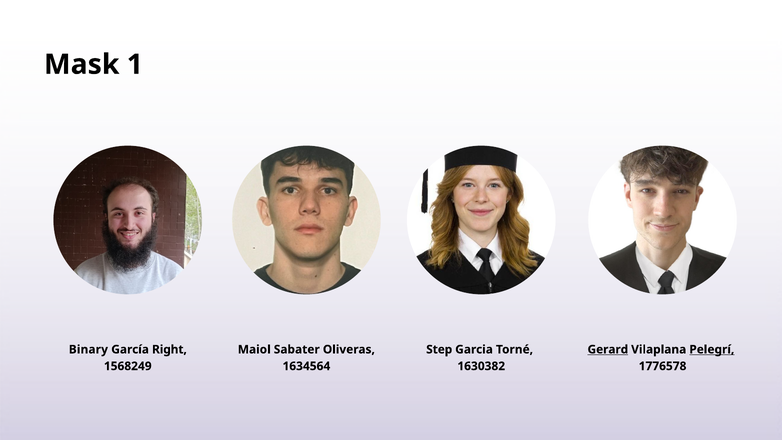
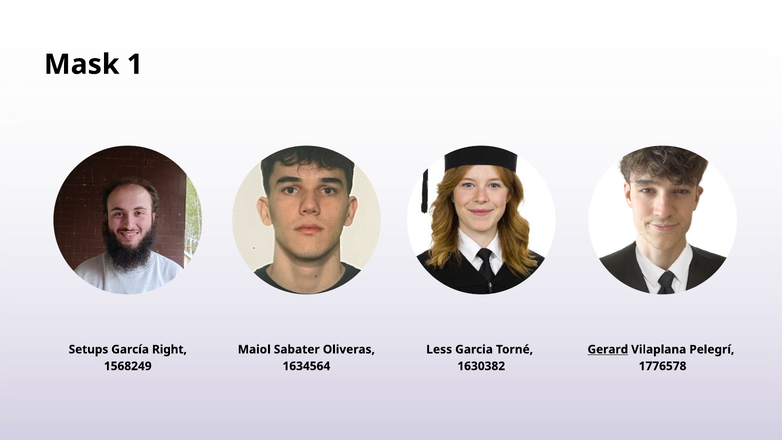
Binary: Binary -> Setups (88, 349)
Step: Step -> Less (439, 349)
Pelegrí underline: present -> none (712, 349)
